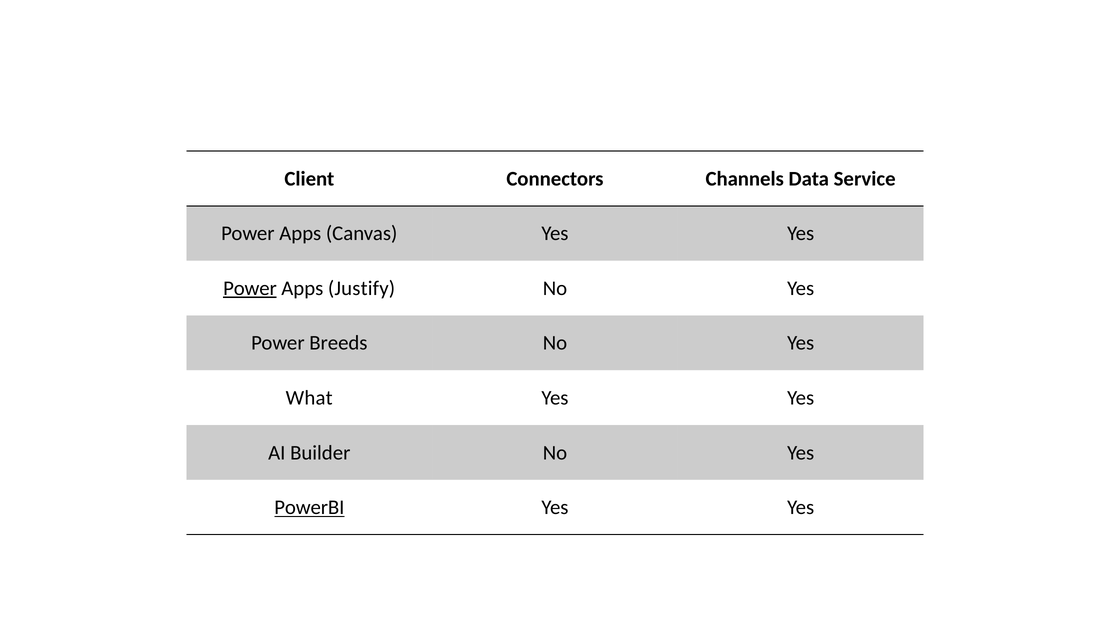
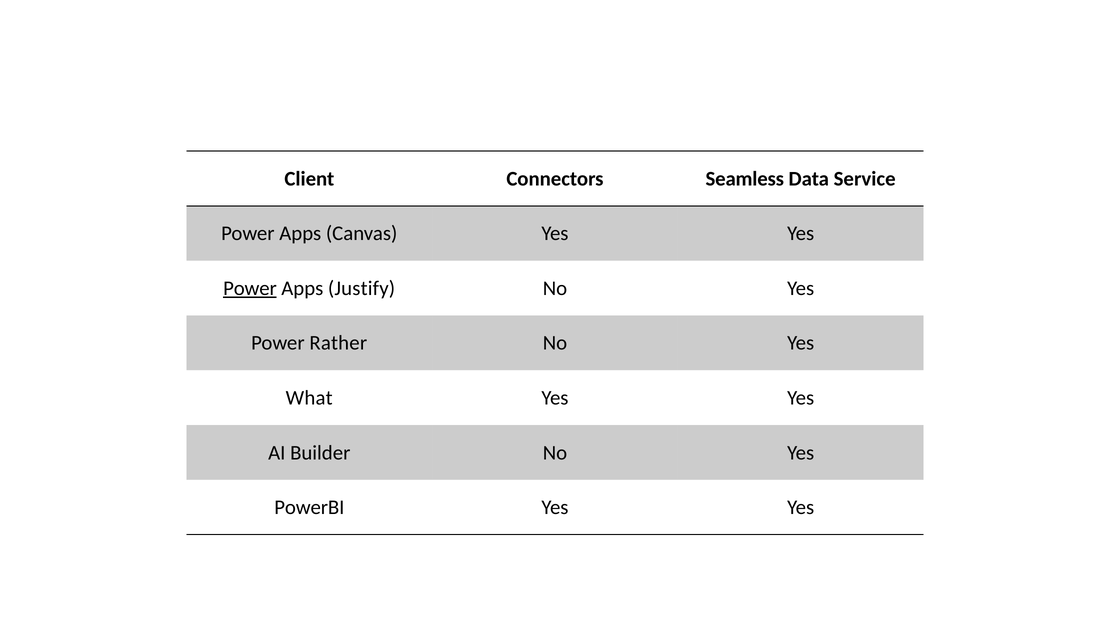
Channels: Channels -> Seamless (745, 179)
Breeds: Breeds -> Rather (338, 343)
PowerBI underline: present -> none (309, 508)
